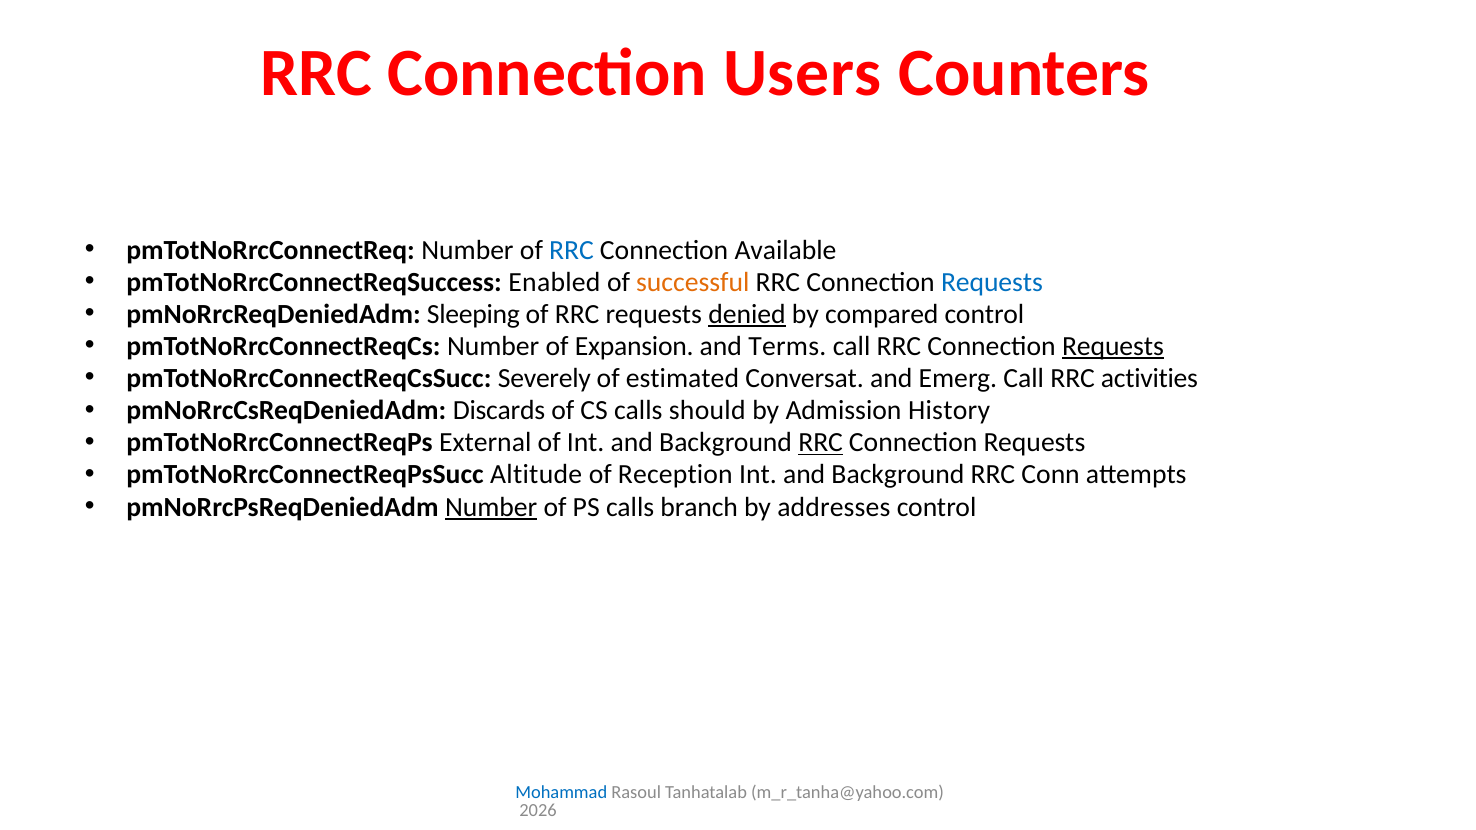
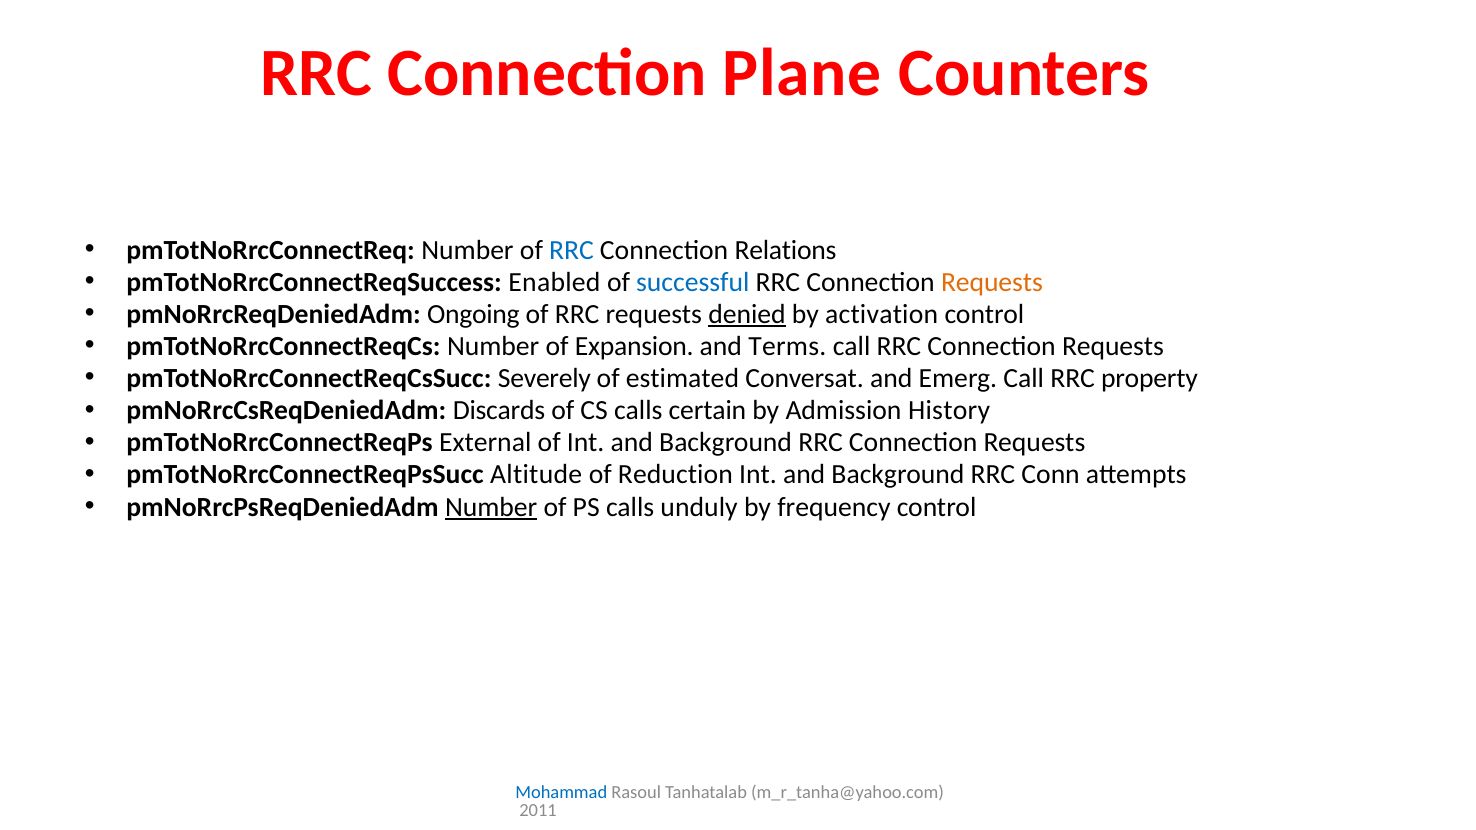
Users: Users -> Plane (802, 73)
Available: Available -> Relations (785, 250)
successful colour: orange -> blue (693, 282)
Requests colour: blue -> orange (992, 282)
Sleeping: Sleeping -> Ongoing (473, 314)
compared: compared -> activation (882, 314)
Requests underline: present -> none (1113, 346)
activities: activities -> property (1149, 379)
should: should -> certain (707, 411)
RRC underline: present -> none (821, 443)
Reception: Reception -> Reduction (675, 475)
branch: branch -> unduly (699, 507)
addresses: addresses -> frequency (834, 507)
2026: 2026 -> 2011 (538, 811)
